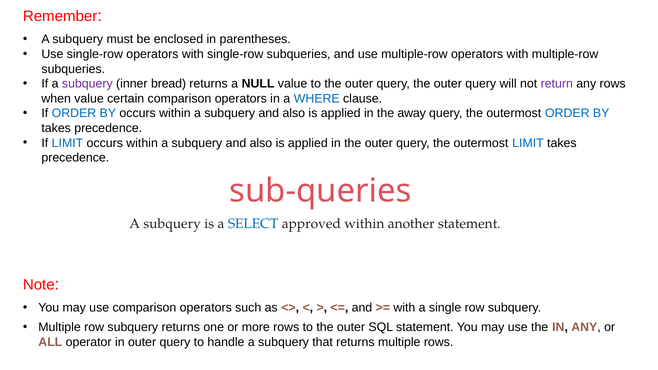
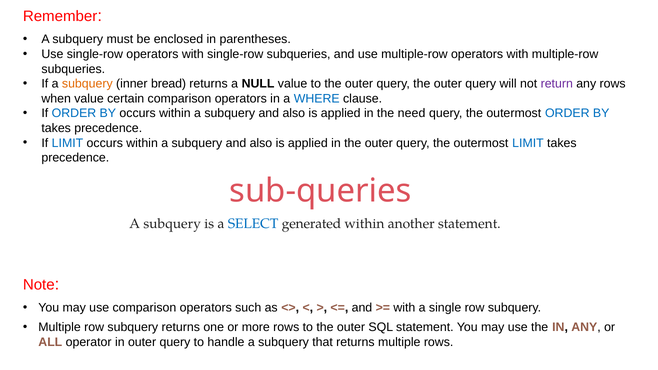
subquery colour: purple -> orange (87, 84)
away: away -> need (412, 113)
approved: approved -> generated (311, 224)
